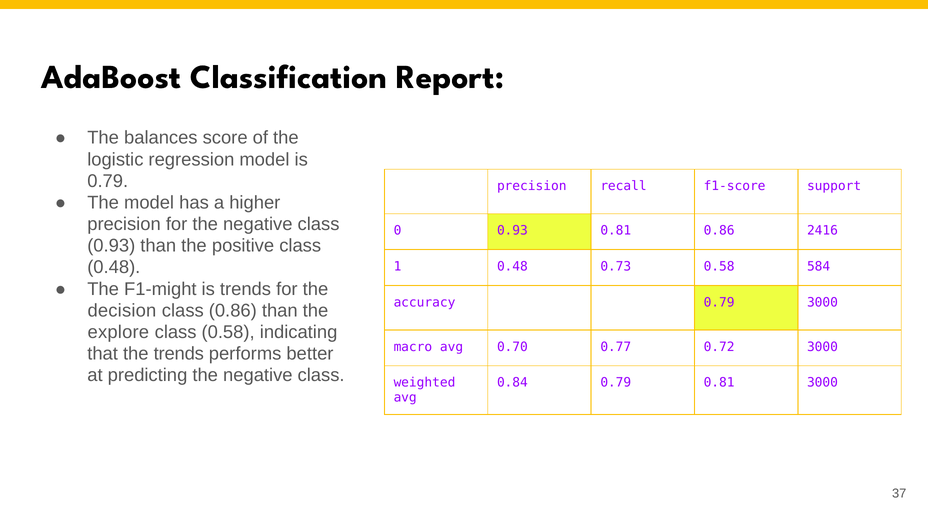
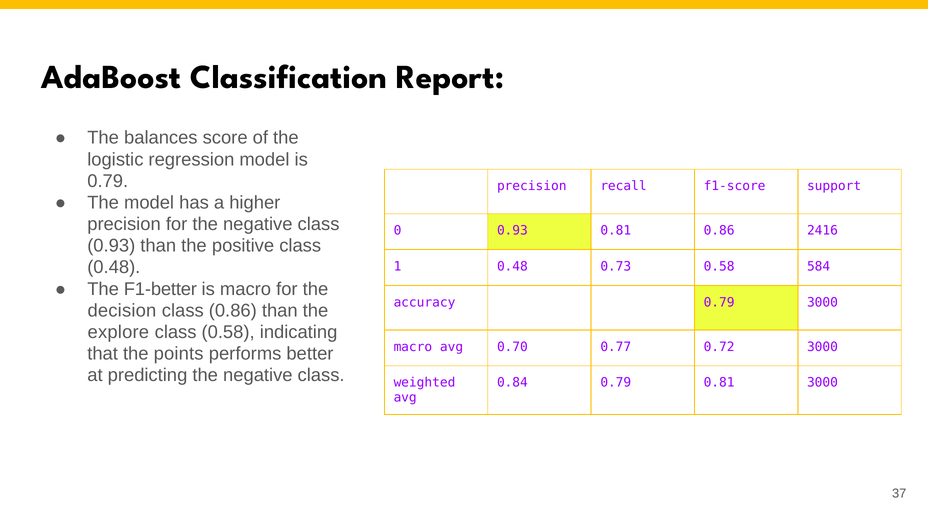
F1-might: F1-might -> F1-better (160, 289)
is trends: trends -> macro (246, 289)
the trends: trends -> points (179, 354)
